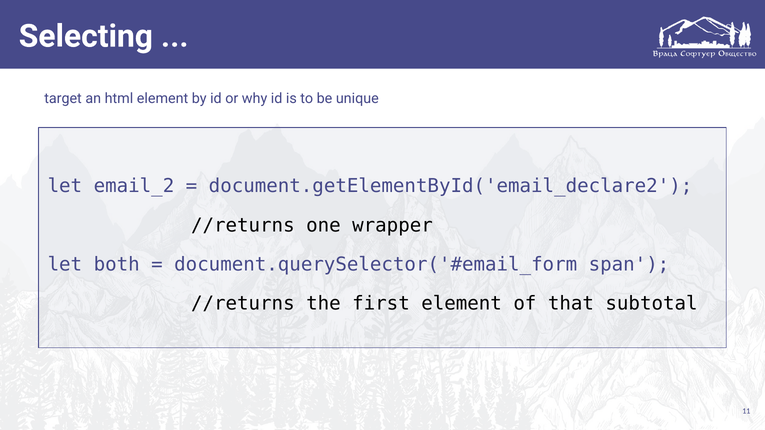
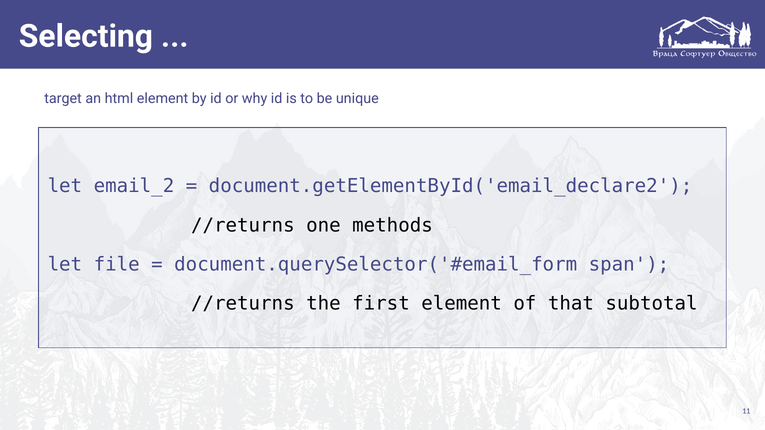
wrapper: wrapper -> methods (393, 225)
both: both -> file (117, 265)
